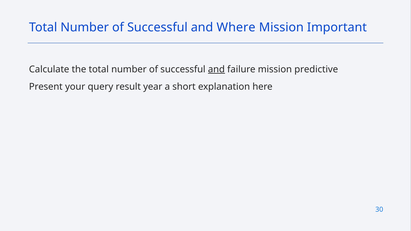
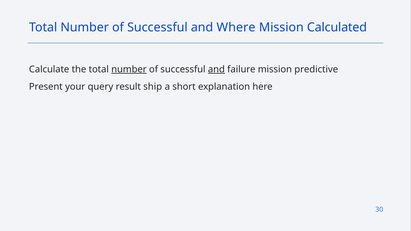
Important: Important -> Calculated (337, 27)
number underline: none -> present (129, 69)
year: year -> ship (153, 87)
